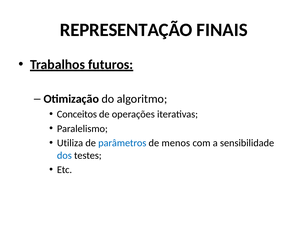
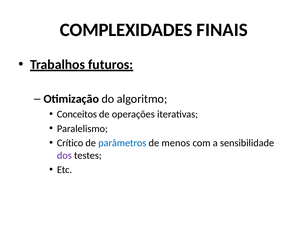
REPRESENTAÇÃO: REPRESENTAÇÃO -> COMPLEXIDADES (126, 30)
Utiliza: Utiliza -> Crítico (70, 143)
dos colour: blue -> purple (64, 155)
